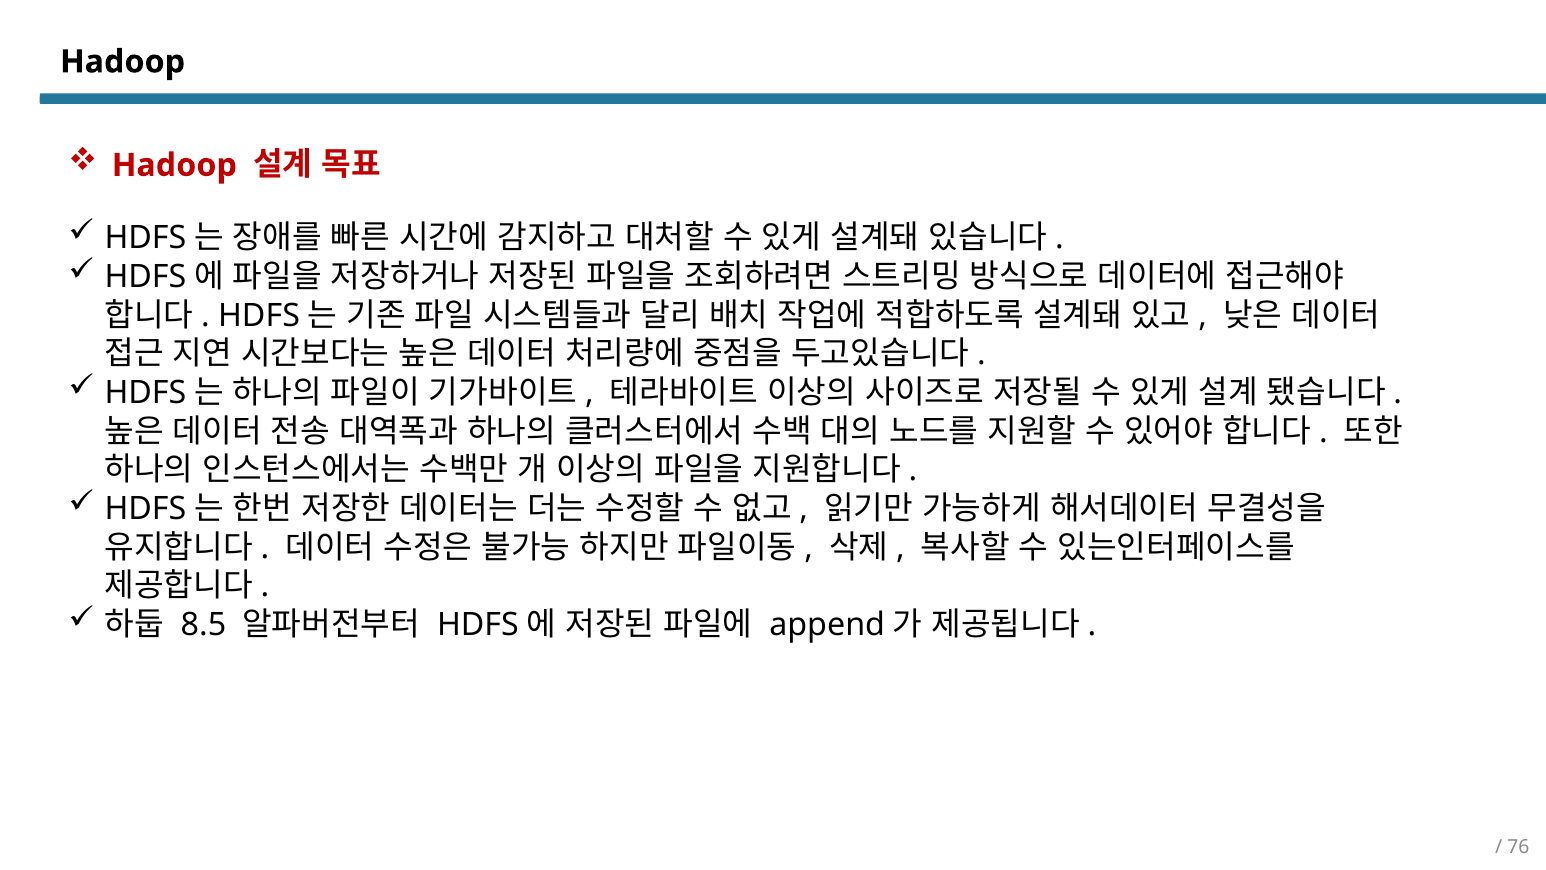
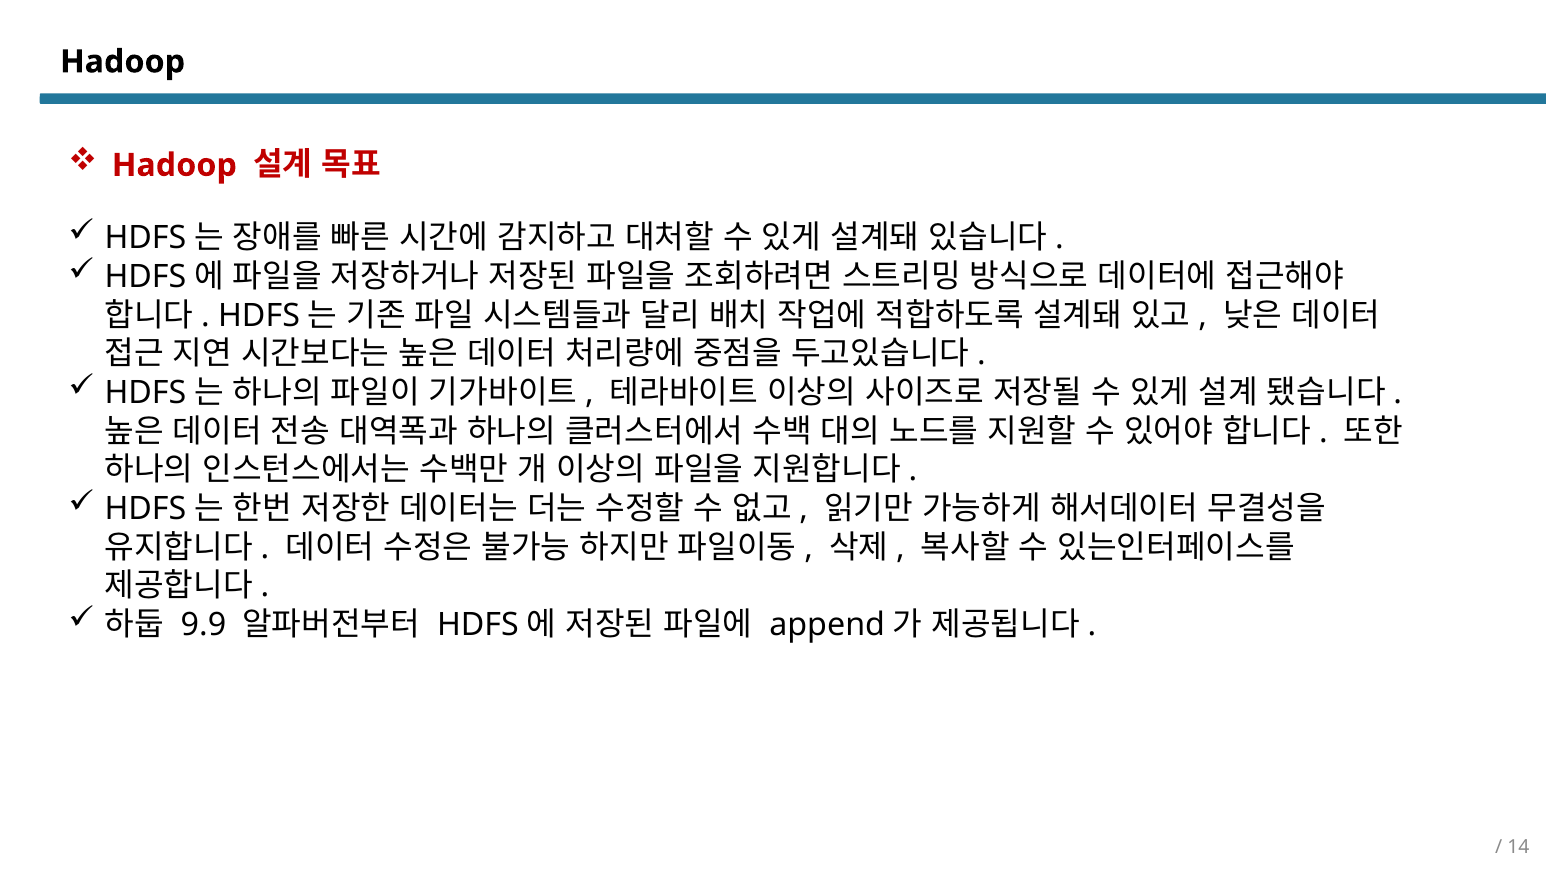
8.5: 8.5 -> 9.9 (203, 625)
76: 76 -> 14 (1518, 847)
